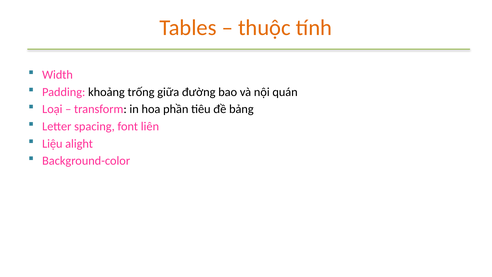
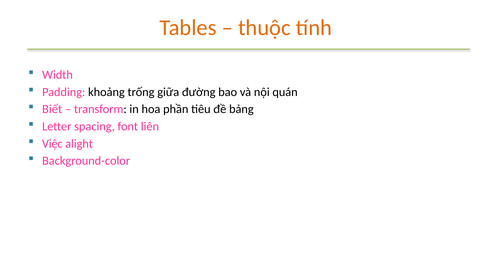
Loại: Loại -> Biết (52, 109)
Liệu: Liệu -> Việc (52, 144)
